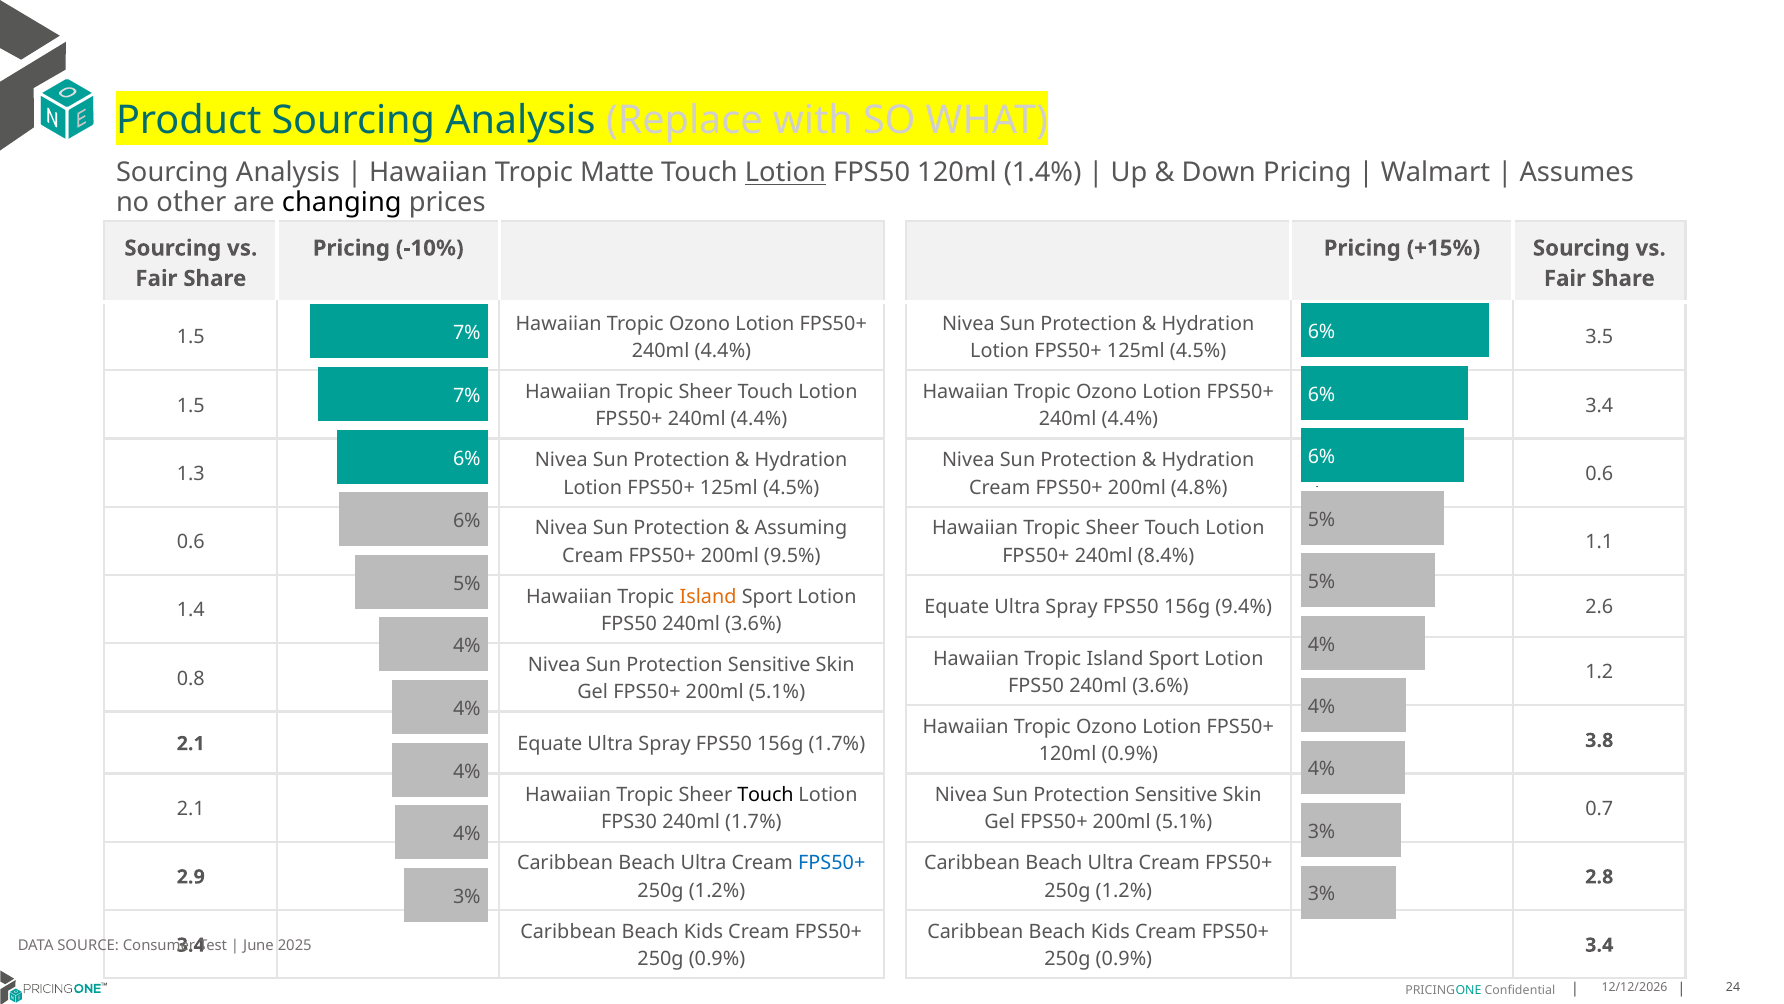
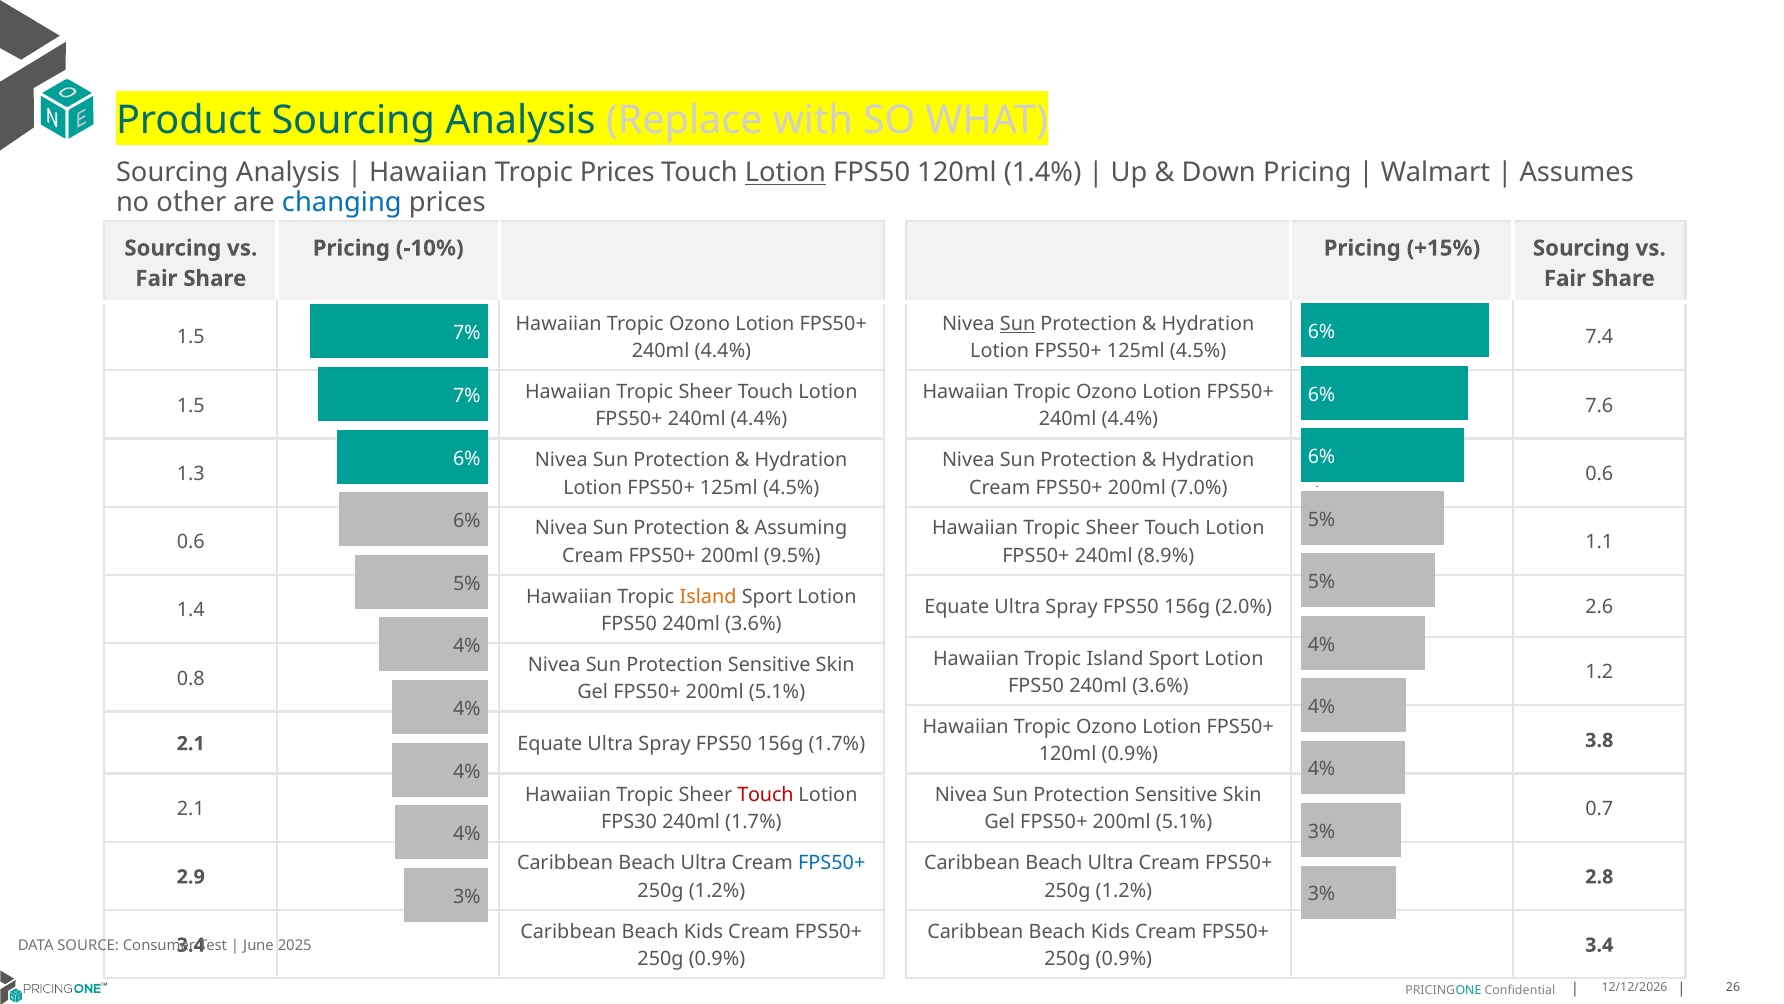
Tropic Matte: Matte -> Prices (617, 173)
changing colour: black -> blue (342, 202)
Sun underline: none -> present (1018, 324)
3.5: 3.5 -> 7.4 (1599, 337)
3.4: 3.4 -> 7.6 (1599, 405)
4.8%: 4.8% -> 7.0% (1199, 487)
8.4%: 8.4% -> 8.9% (1166, 555)
9.4%: 9.4% -> 2.0% (1244, 607)
Touch colour: black -> red (765, 795)
24: 24 -> 26 (1733, 987)
